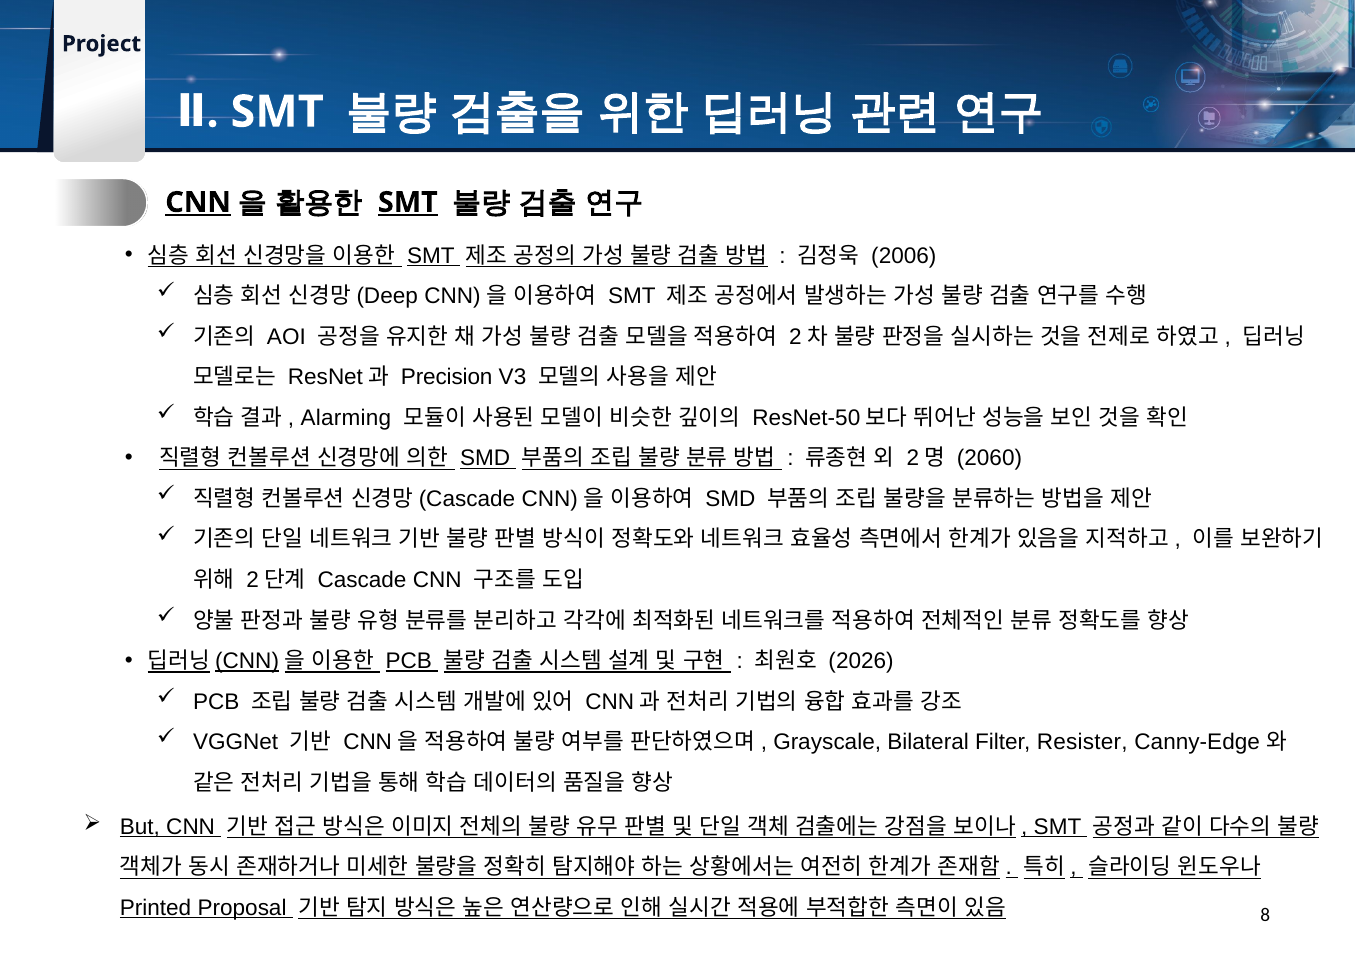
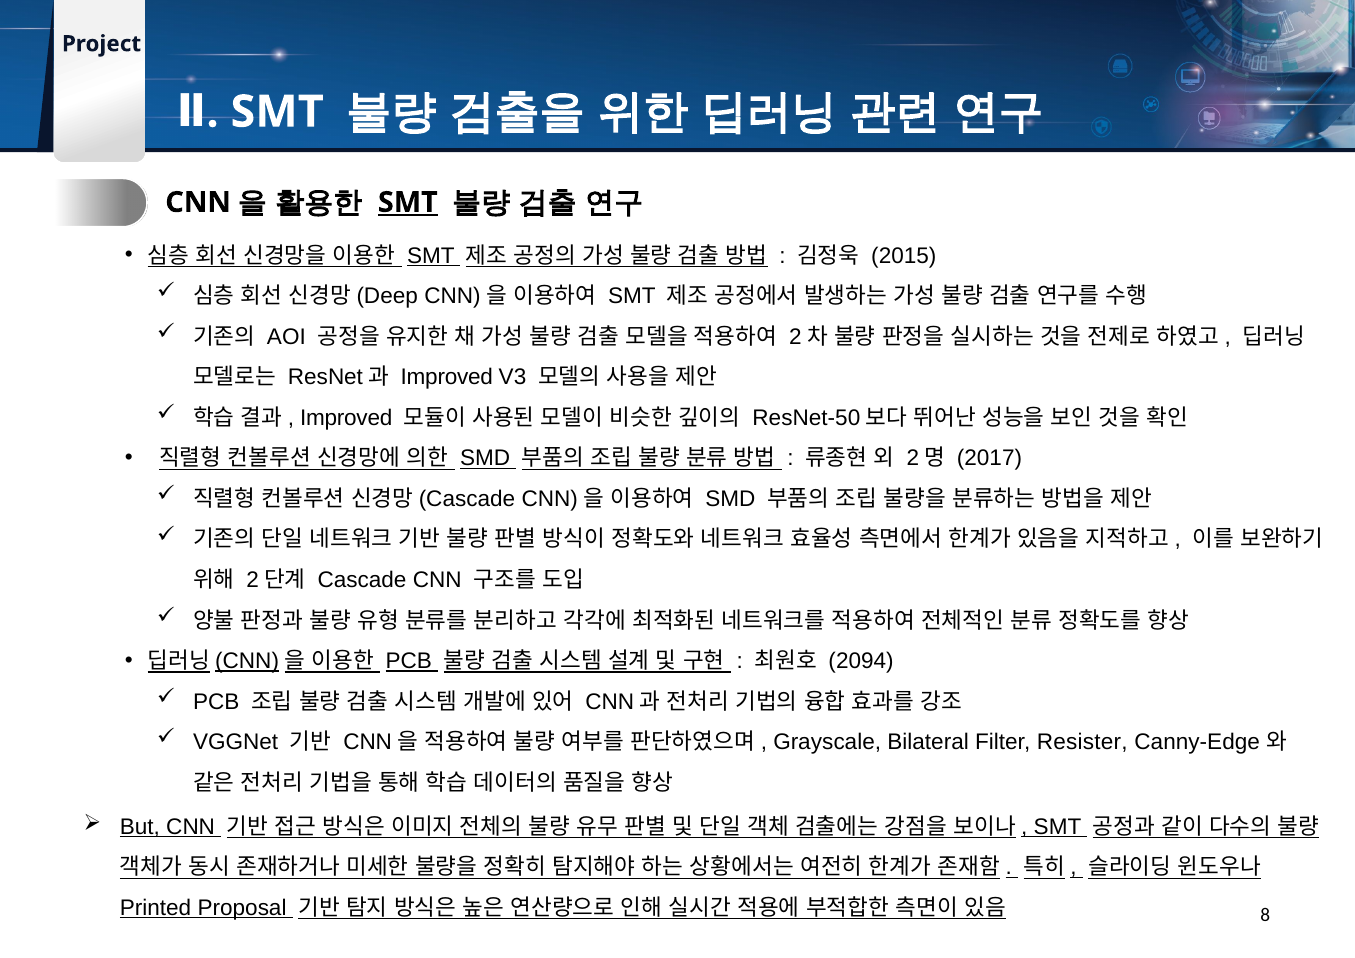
CNN underline: present -> none (198, 202)
2006: 2006 -> 2015 (904, 256)
Precision: Precision -> Improved (447, 377)
Alarming: Alarming -> Improved (346, 418)
2060: 2060 -> 2017 (989, 458)
2026: 2026 -> 2094 (861, 661)
